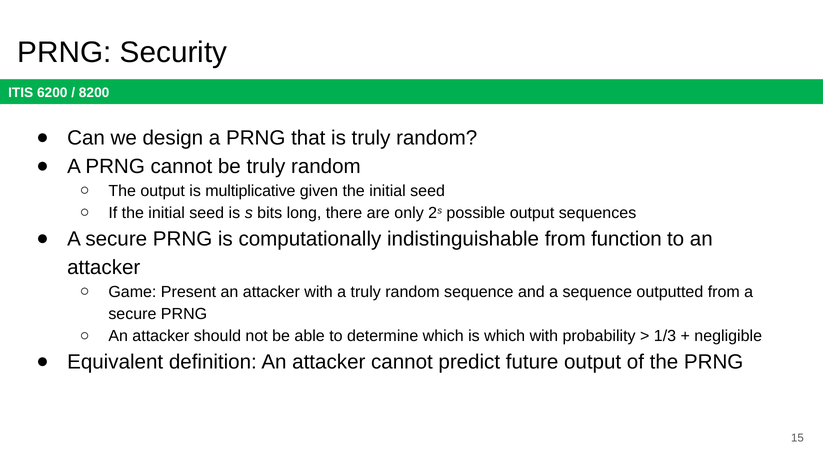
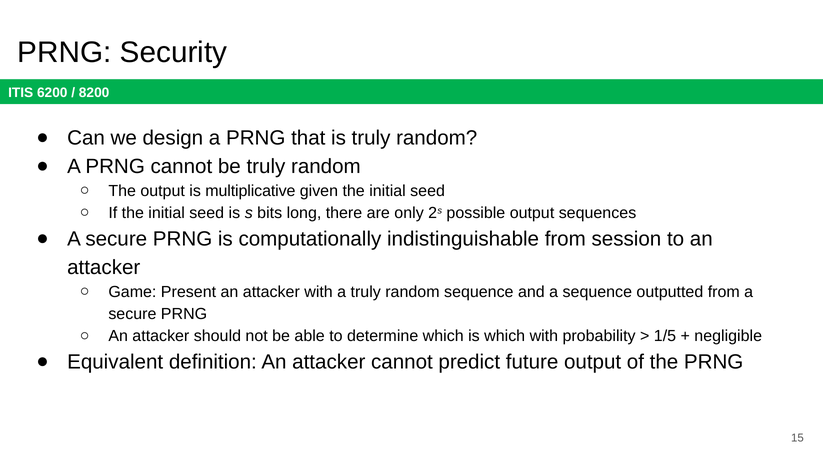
function: function -> session (626, 239)
1/3: 1/3 -> 1/5 (665, 336)
